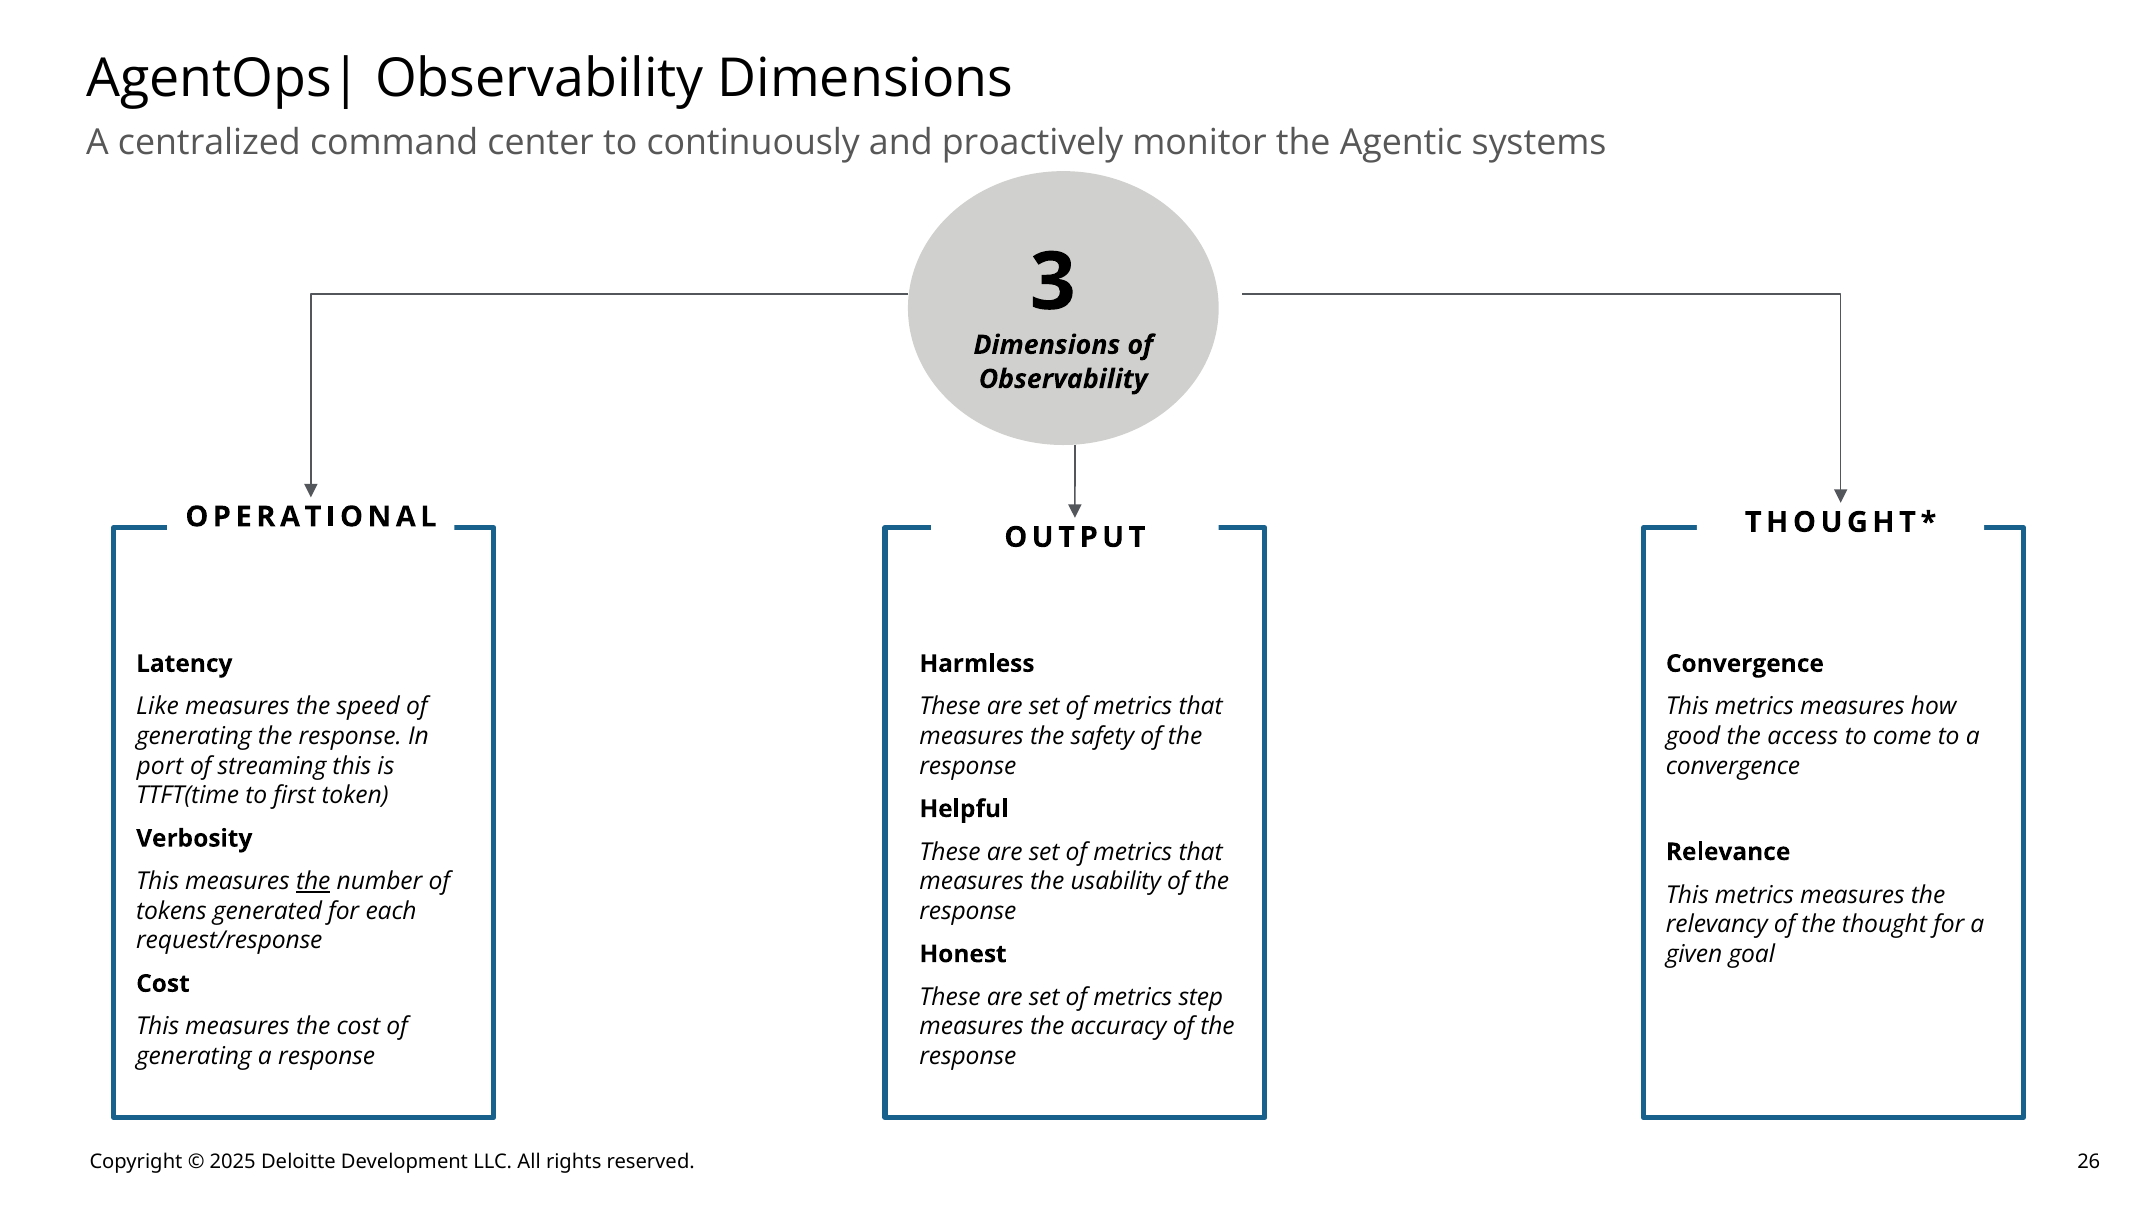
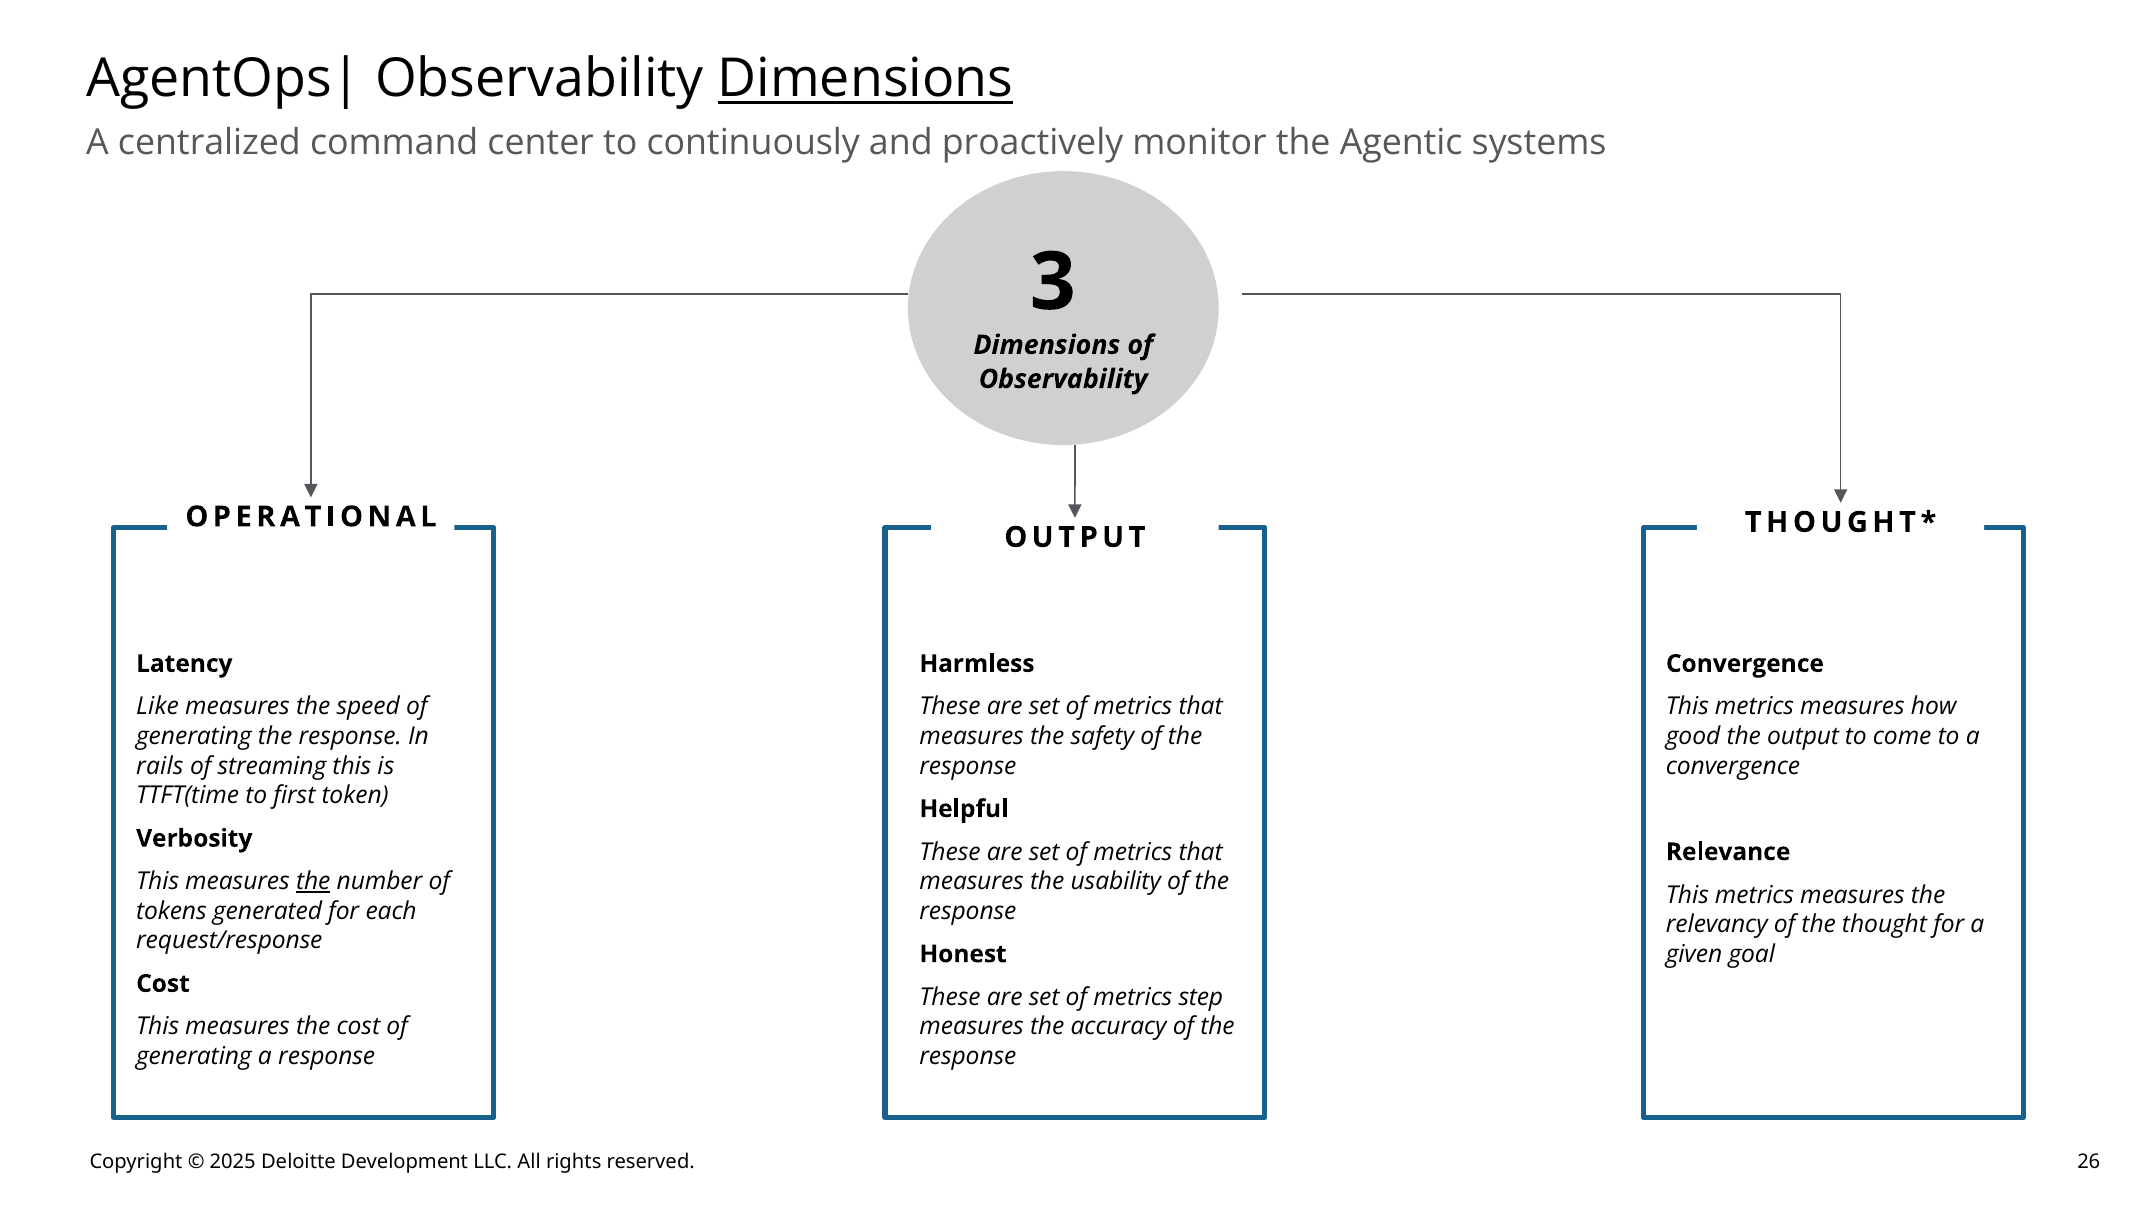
Dimensions underline: none -> present (865, 79)
the access: access -> output (1803, 737)
port: port -> rails (160, 766)
